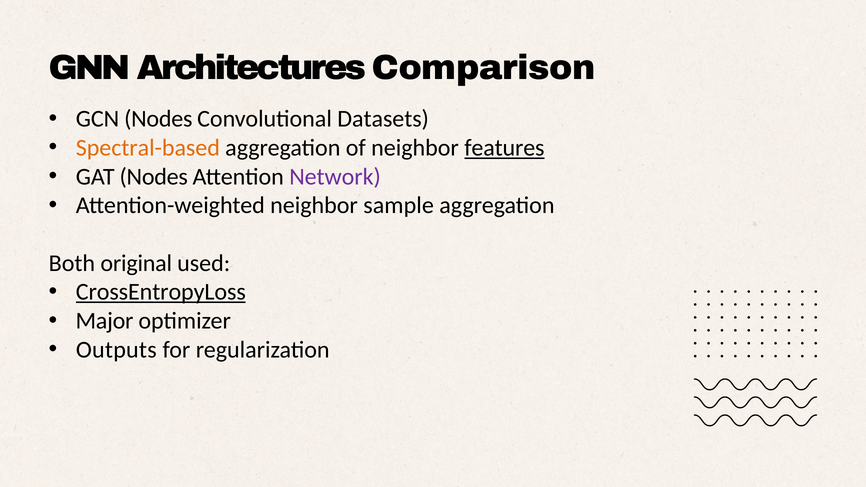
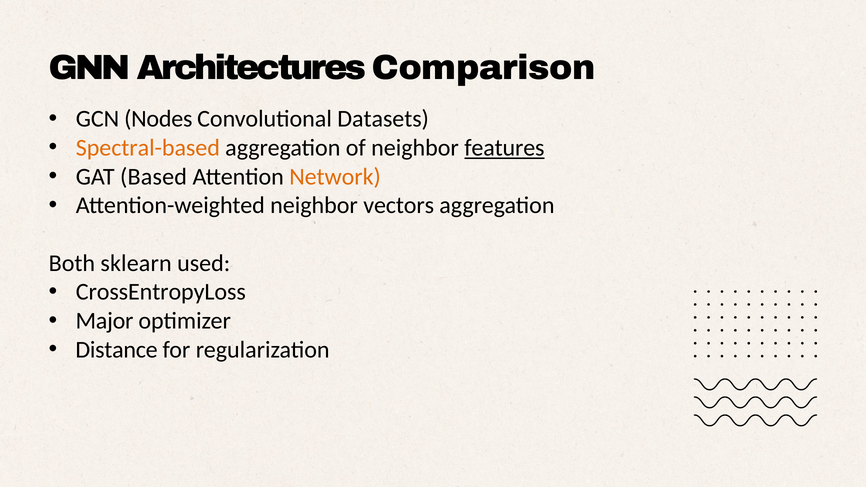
GAT Nodes: Nodes -> Based (153, 177)
Network colour: purple -> orange (335, 177)
sample: sample -> vectors (399, 206)
original: original -> sklearn (136, 263)
CrossEntropyLoss underline: present -> none (161, 292)
Outputs: Outputs -> Distance (117, 350)
